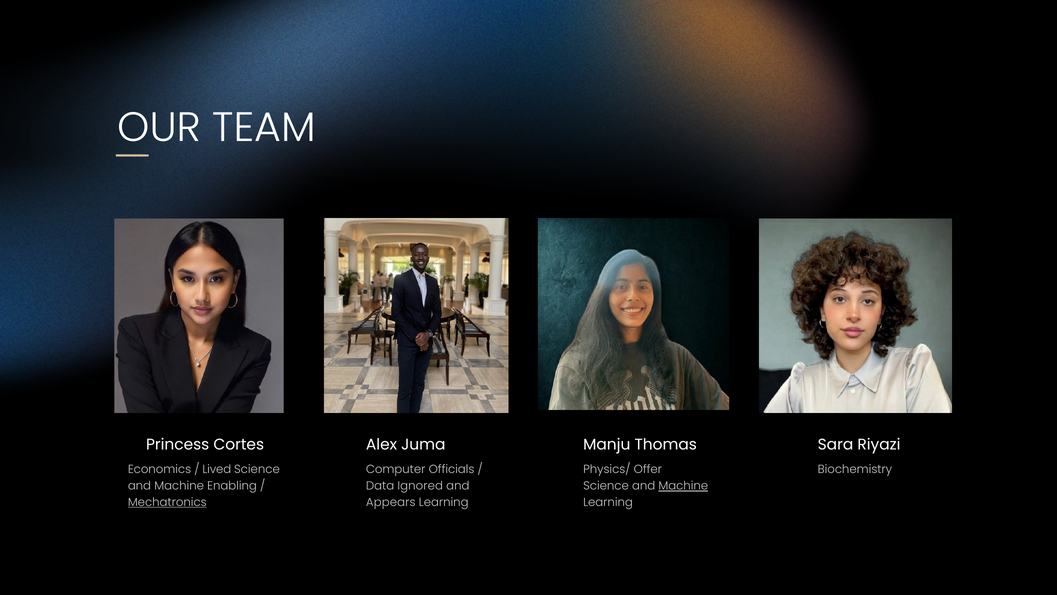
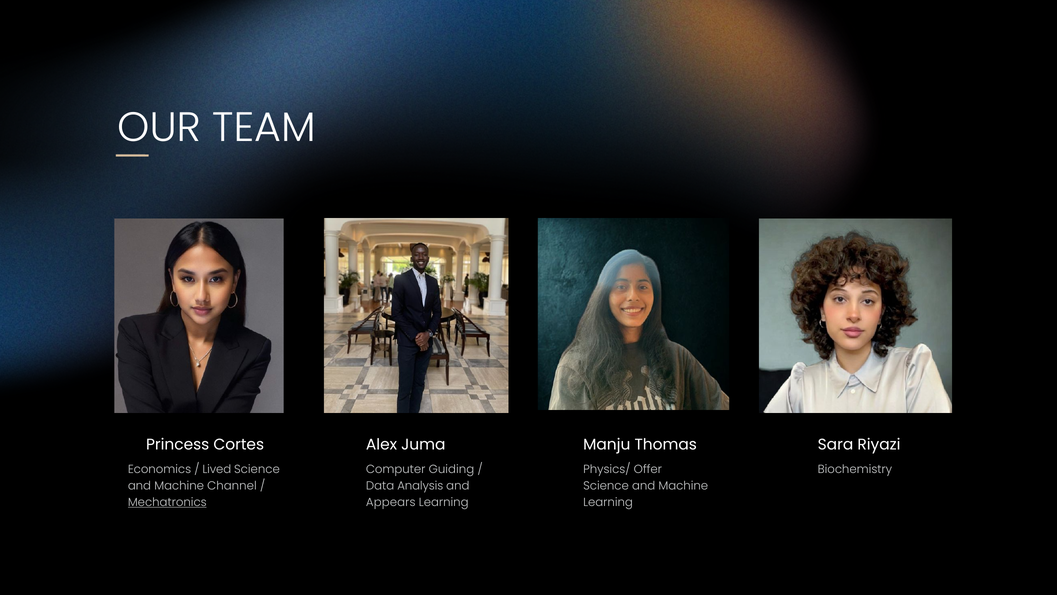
Officials: Officials -> Guiding (451, 469)
Enabling: Enabling -> Channel (232, 486)
Ignored: Ignored -> Analysis (420, 486)
Machine underline: present -> none (683, 486)
